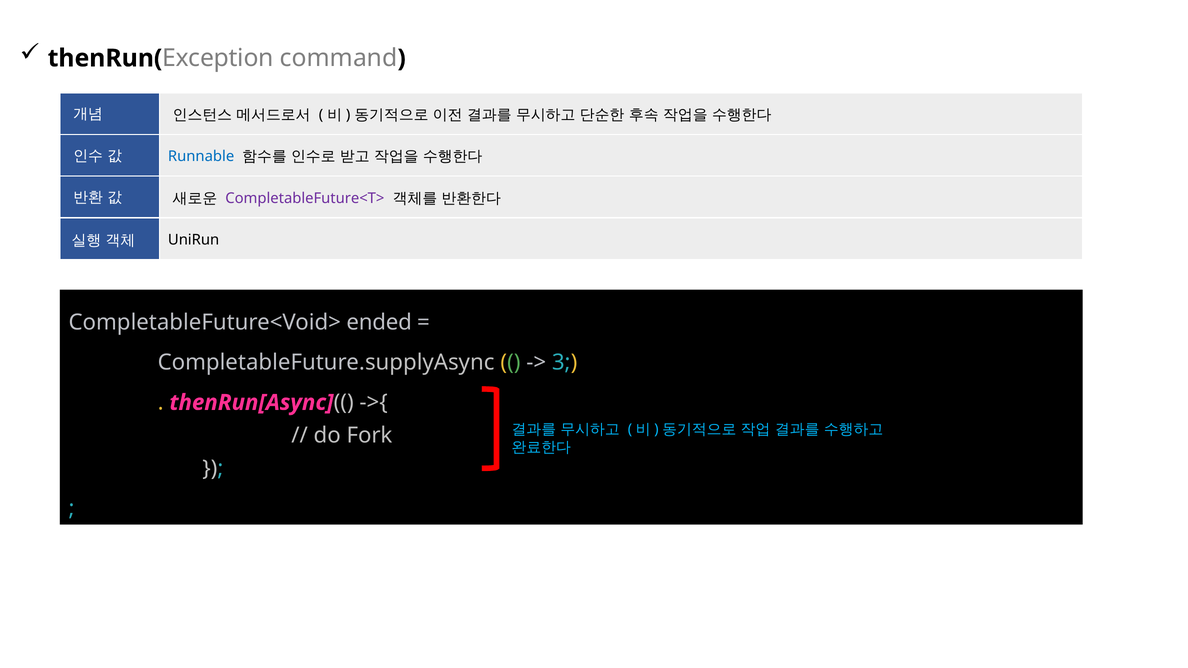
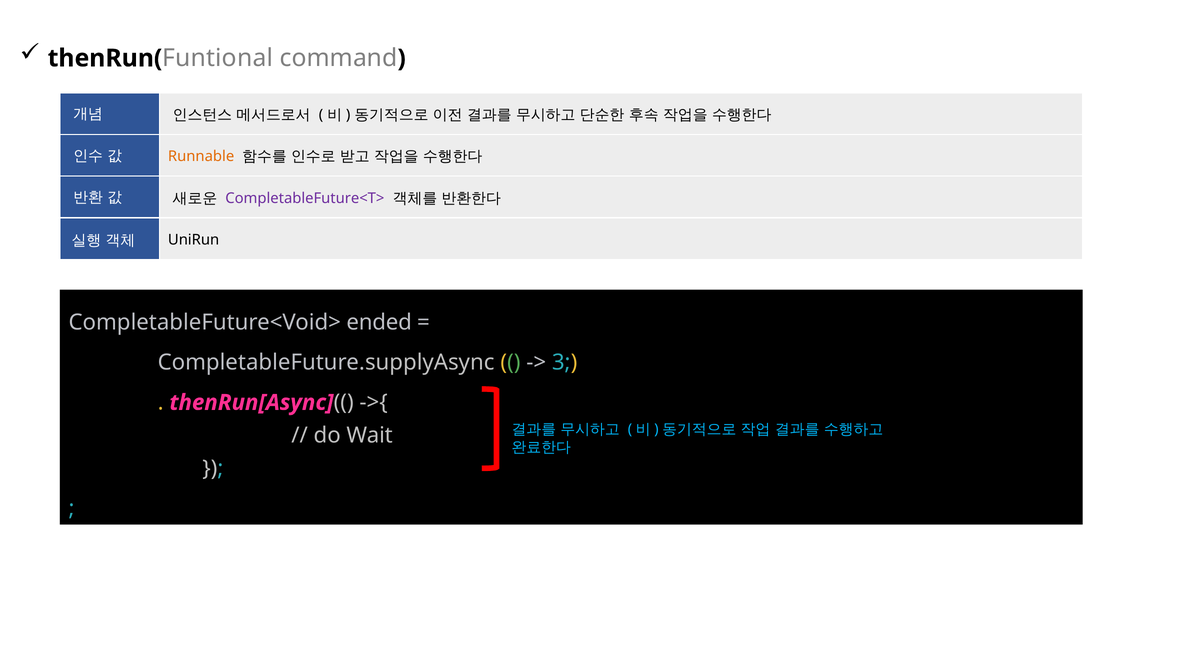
Exception: Exception -> Funtional (218, 58)
Runnable colour: blue -> orange (201, 157)
Fork: Fork -> Wait (370, 436)
